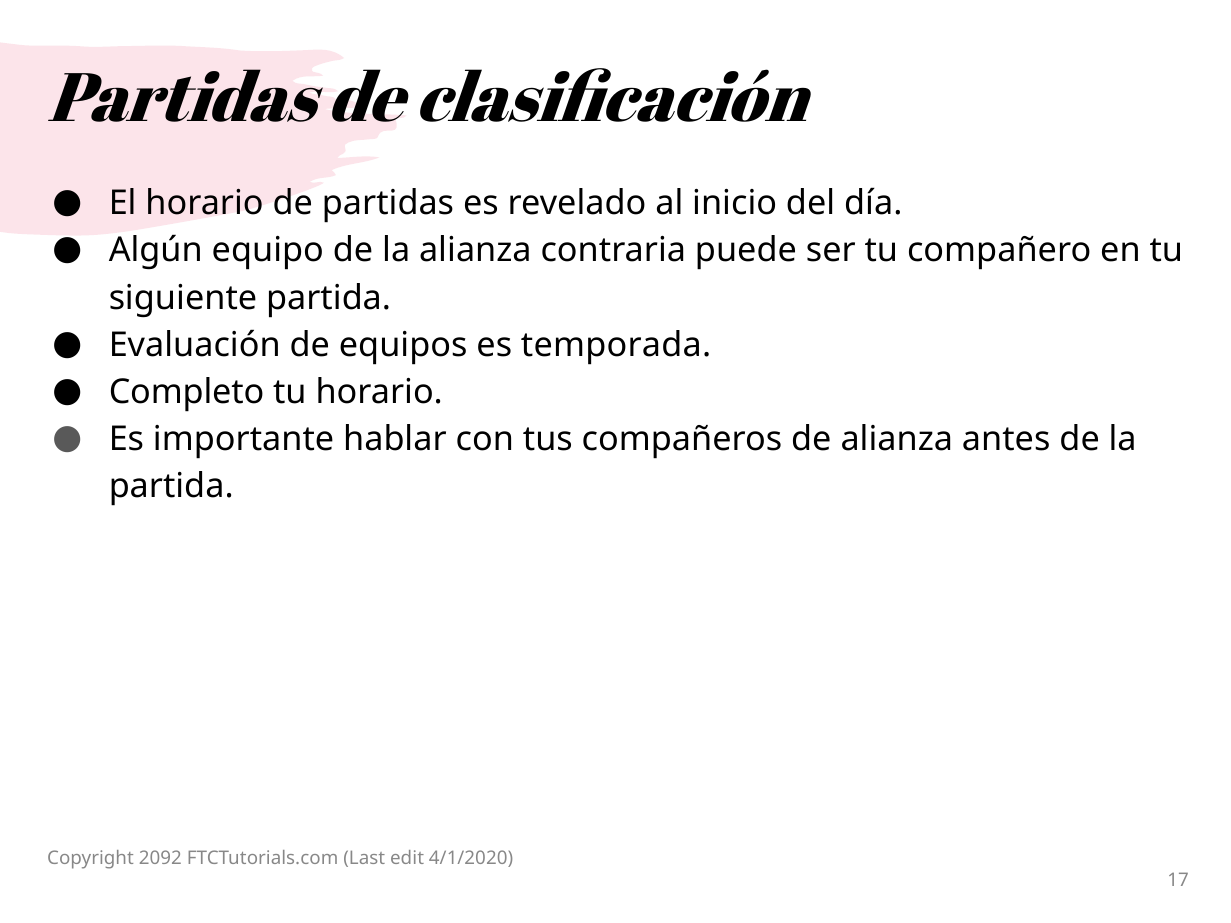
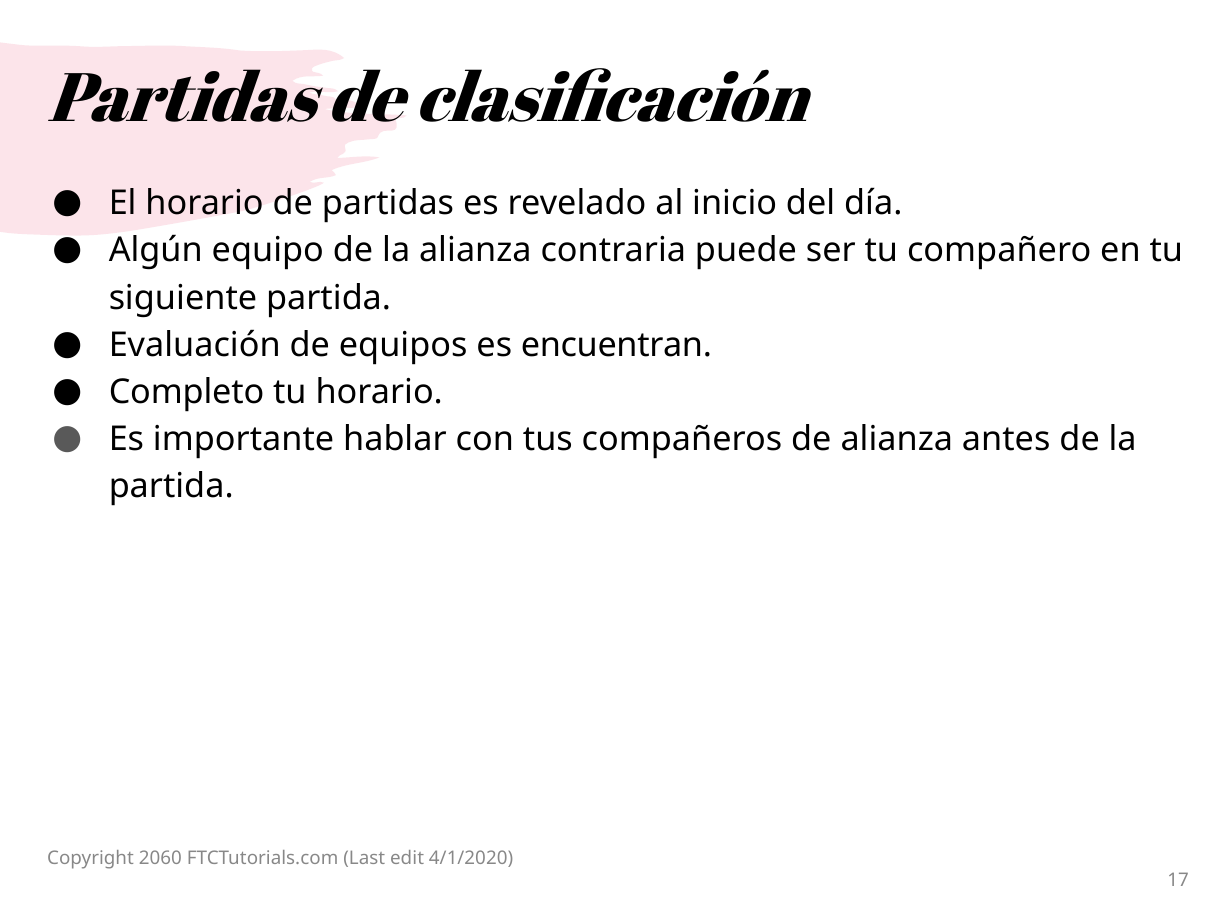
temporada: temporada -> encuentran (616, 345)
2092: 2092 -> 2060 (160, 859)
